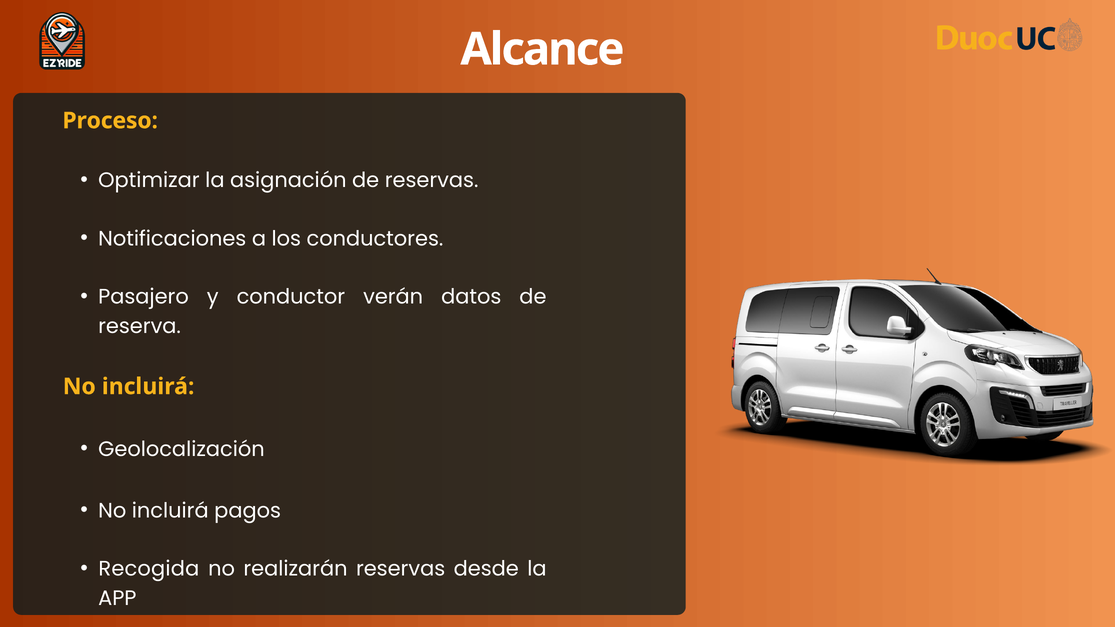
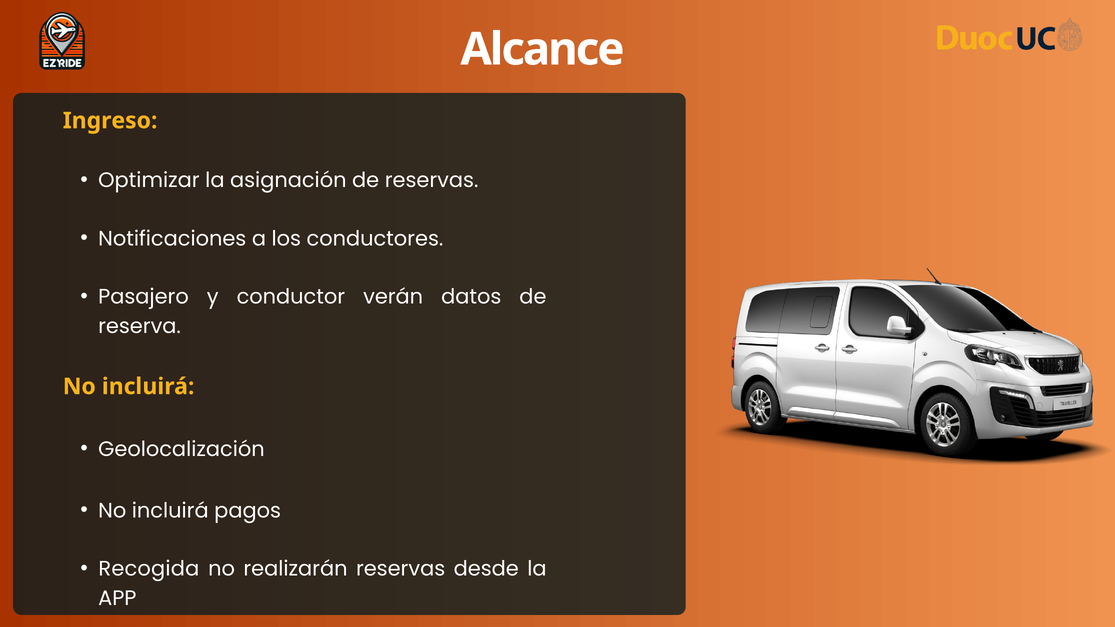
Proceso: Proceso -> Ingreso (110, 121)
